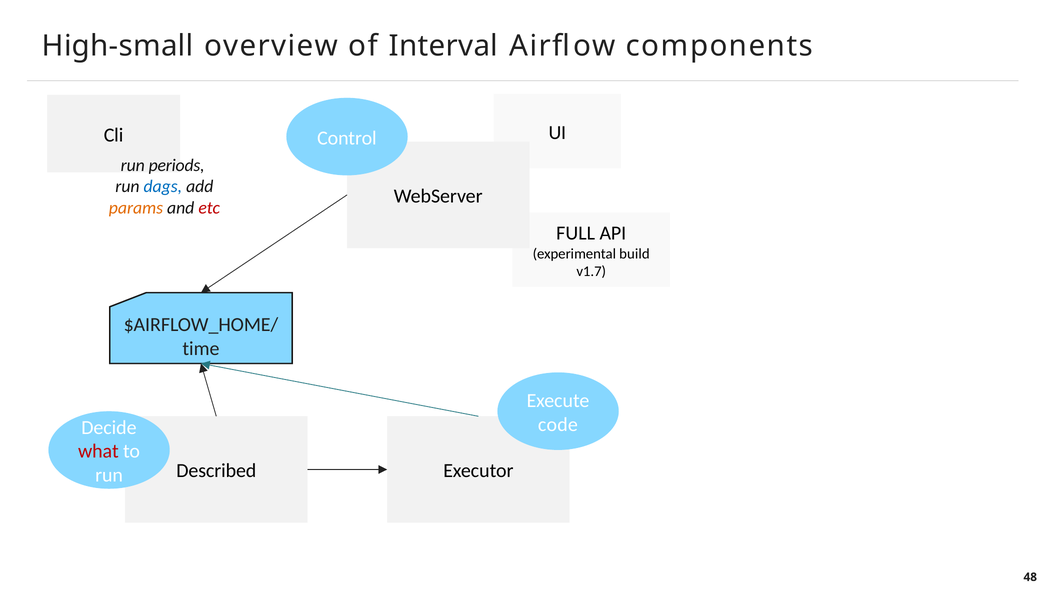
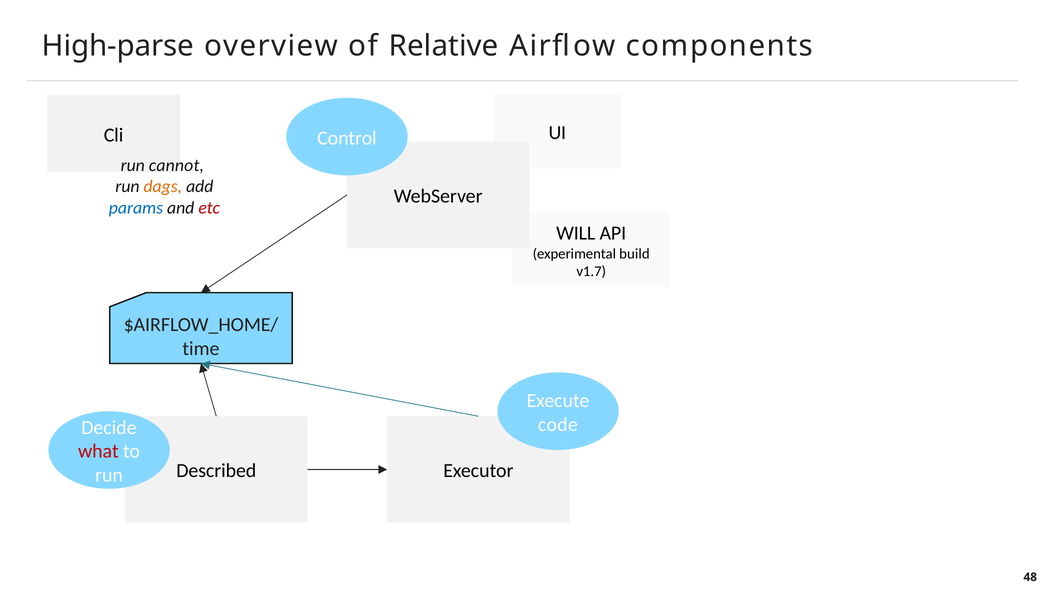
High-small: High-small -> High-parse (118, 46)
Interval: Interval -> Relative (444, 46)
periods: periods -> cannot (176, 165)
dags colour: blue -> orange (163, 187)
params colour: orange -> blue (136, 208)
FULL: FULL -> WILL (576, 234)
